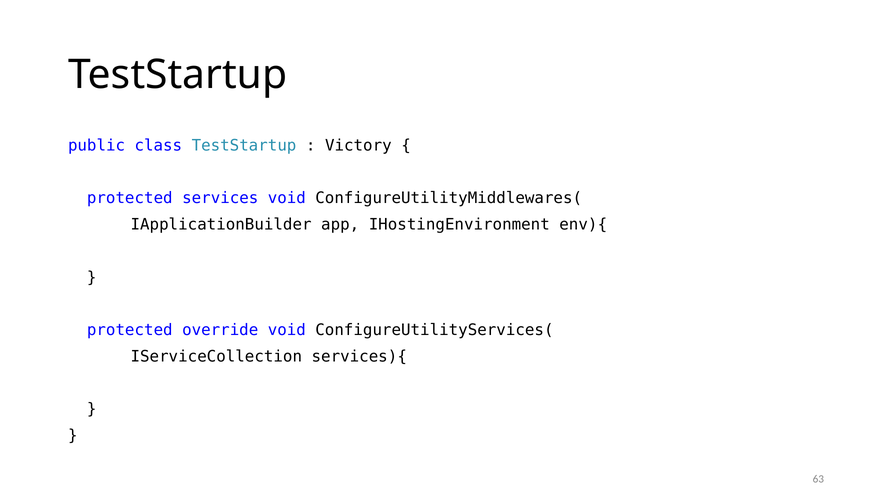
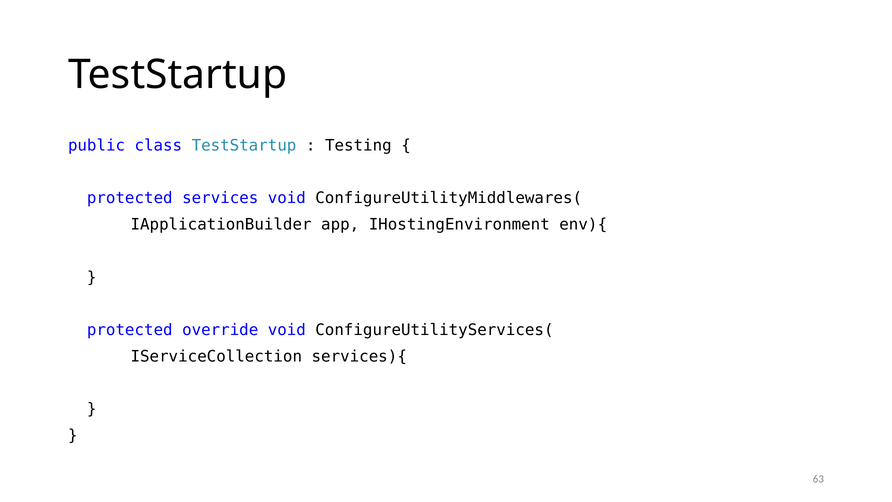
Victory: Victory -> Testing (358, 145)
